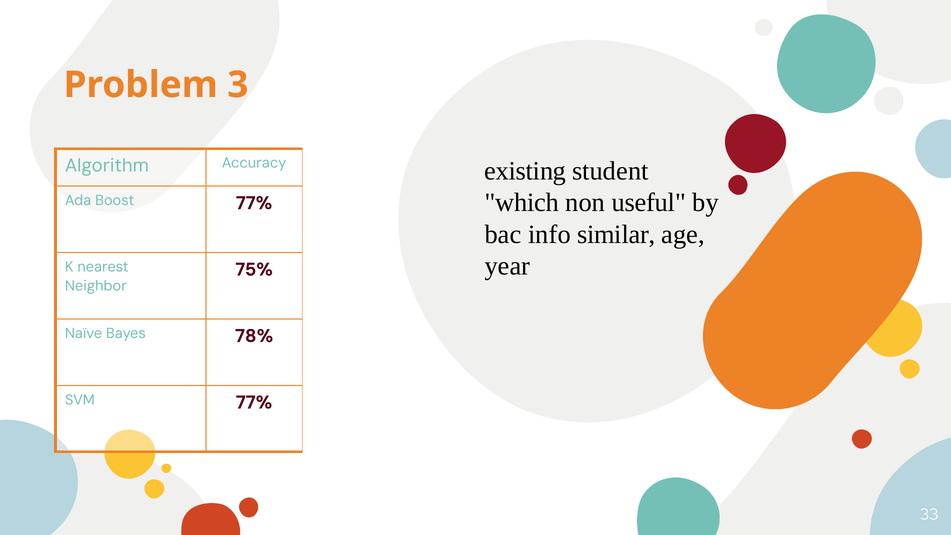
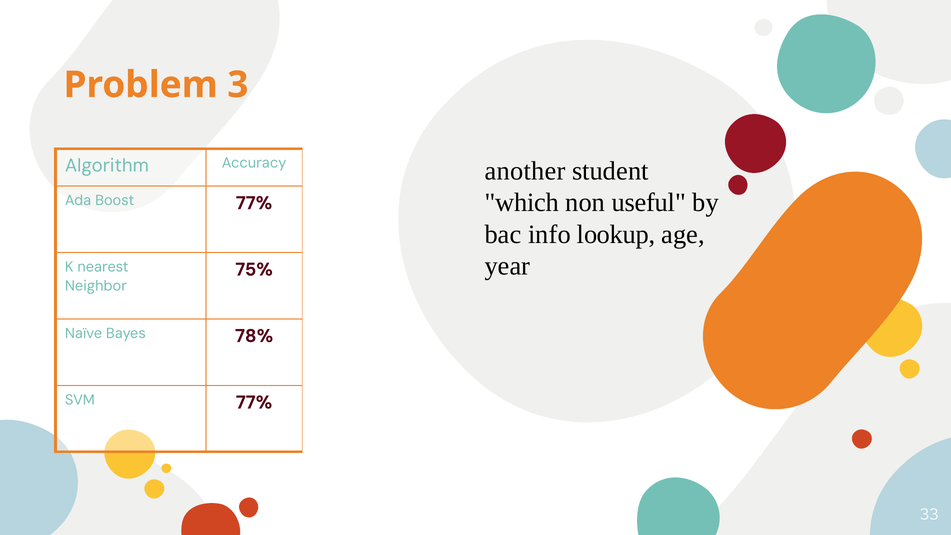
existing: existing -> another (525, 171)
similar: similar -> lookup (616, 234)
